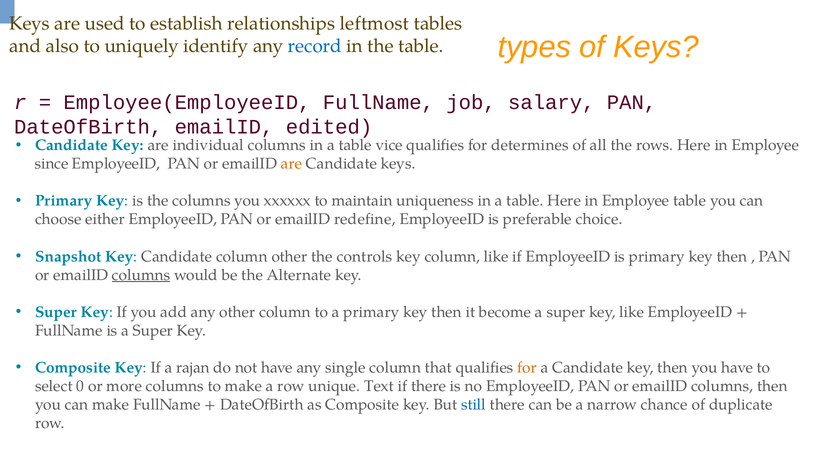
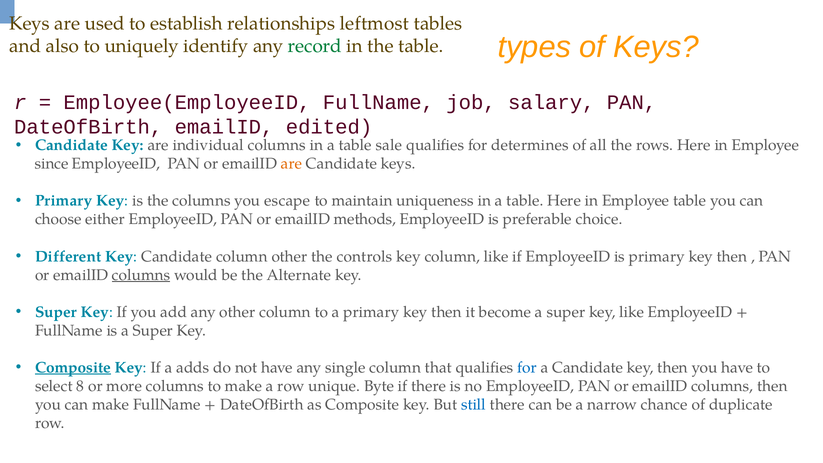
record colour: blue -> green (315, 46)
vice: vice -> sale (389, 145)
xxxxxx: xxxxxx -> escape (287, 201)
redefine: redefine -> methods (365, 219)
Snapshot: Snapshot -> Different (68, 256)
Composite underline: none -> present (73, 367)
rajan: rajan -> adds (193, 367)
for colour: orange -> blue (527, 367)
0: 0 -> 8 (80, 386)
Text: Text -> Byte (379, 386)
